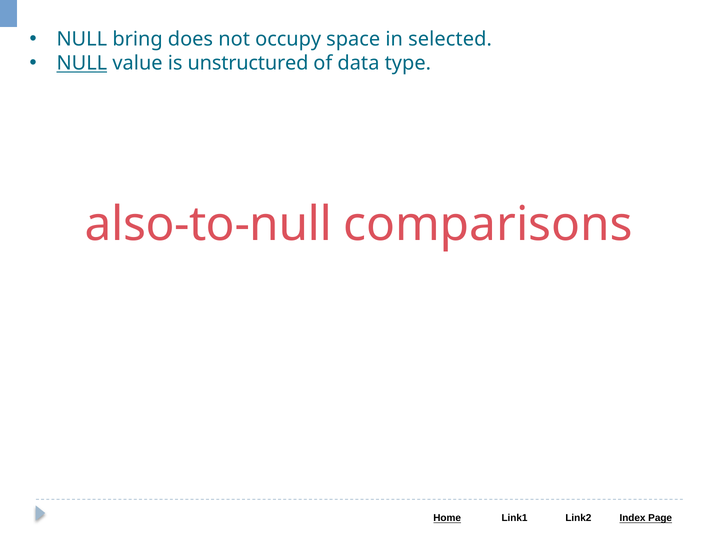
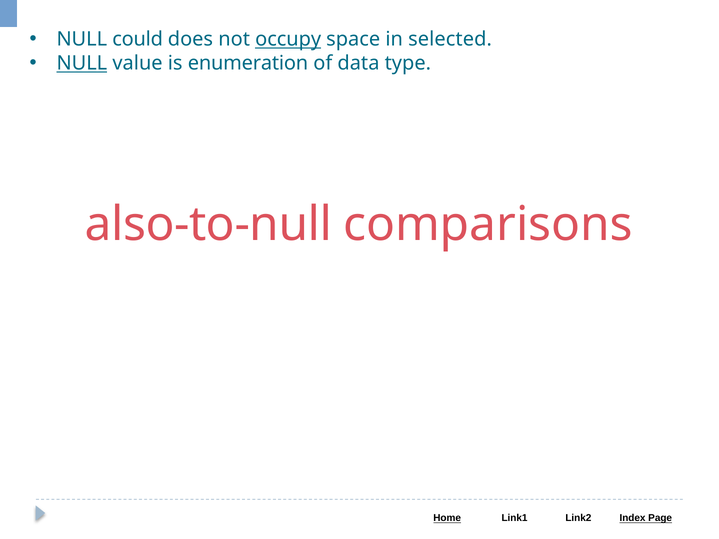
bring: bring -> could (138, 39)
occupy underline: none -> present (288, 39)
unstructured: unstructured -> enumeration (248, 63)
